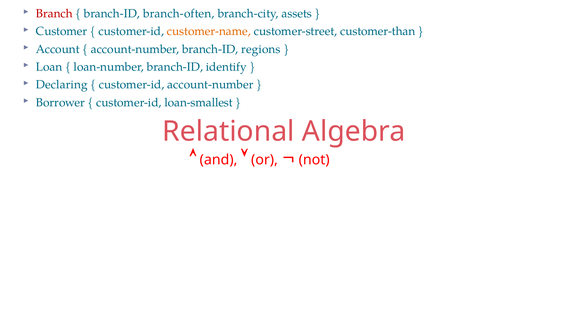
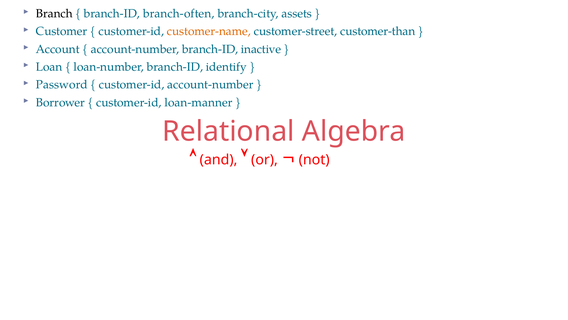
Branch colour: red -> black (54, 14)
regions: regions -> inactive (261, 49)
Declaring: Declaring -> Password (62, 85)
loan-smallest: loan-smallest -> loan-manner (199, 102)
